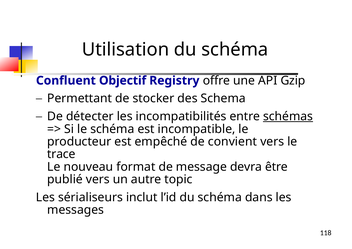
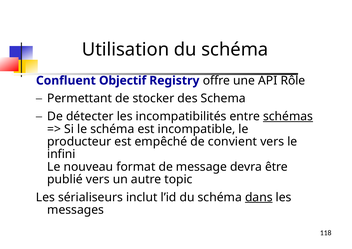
Gzip: Gzip -> Rôle (293, 81)
trace: trace -> infini (61, 154)
dans underline: none -> present (259, 197)
